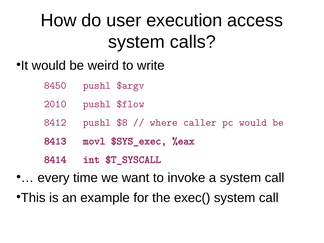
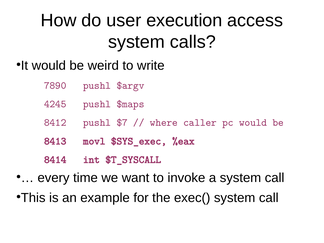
8450: 8450 -> 7890 (55, 85)
2010: 2010 -> 4245 (55, 104)
$flow: $flow -> $maps (130, 104)
$8: $8 -> $7 (122, 122)
